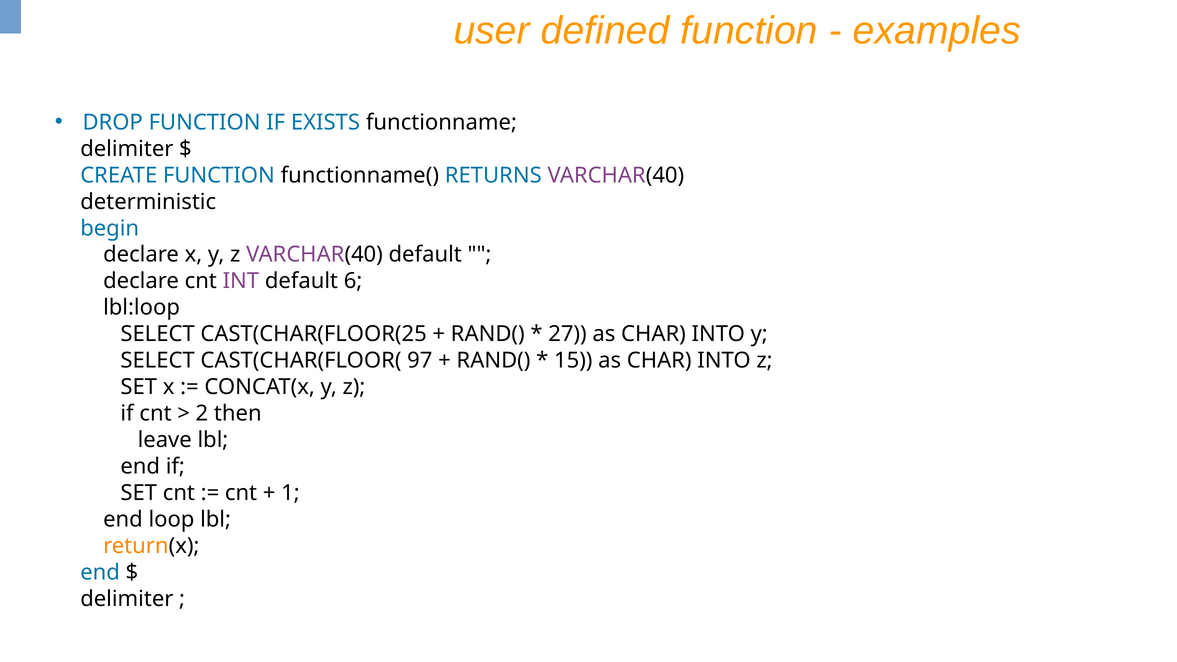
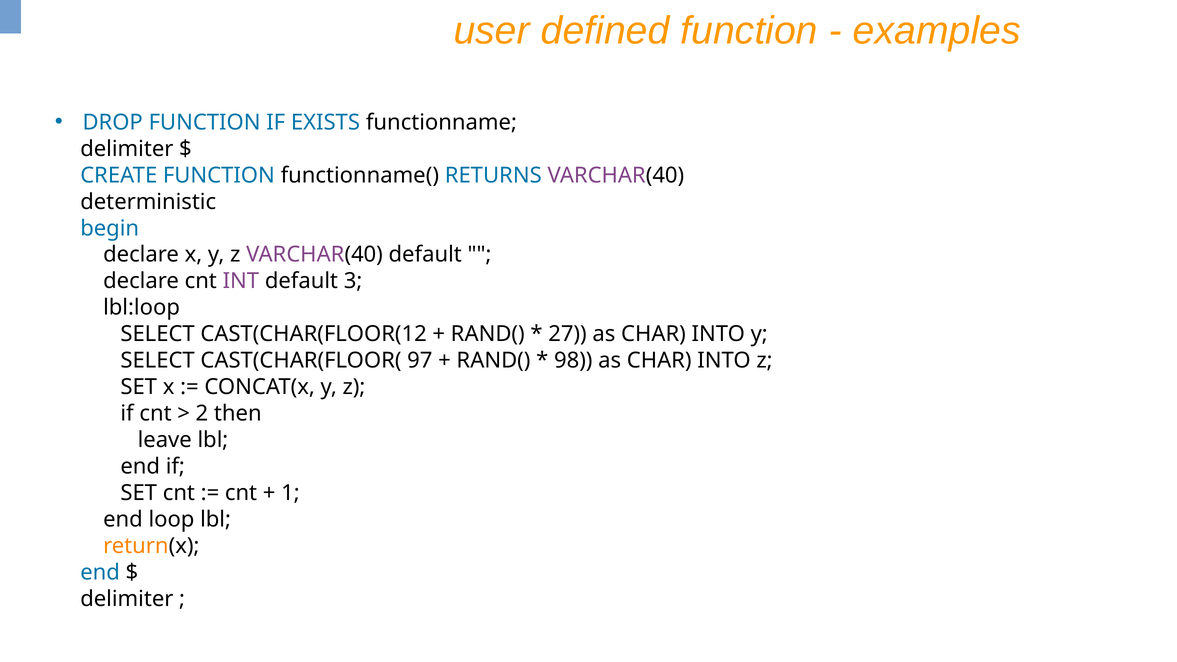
6: 6 -> 3 (353, 281)
CAST(CHAR(FLOOR(25: CAST(CHAR(FLOOR(25 -> CAST(CHAR(FLOOR(12 (314, 334)
15: 15 -> 98 (573, 361)
